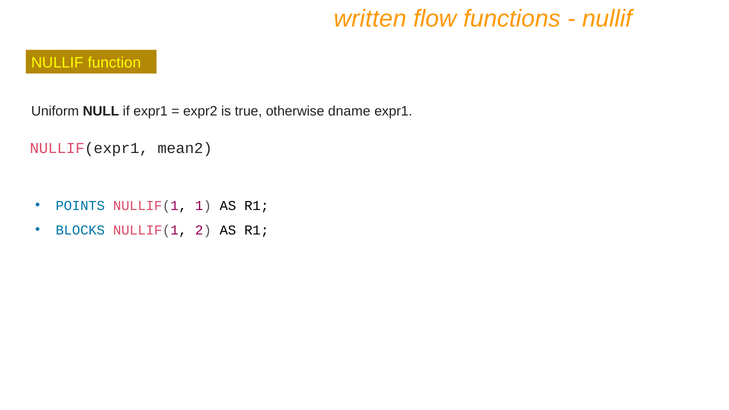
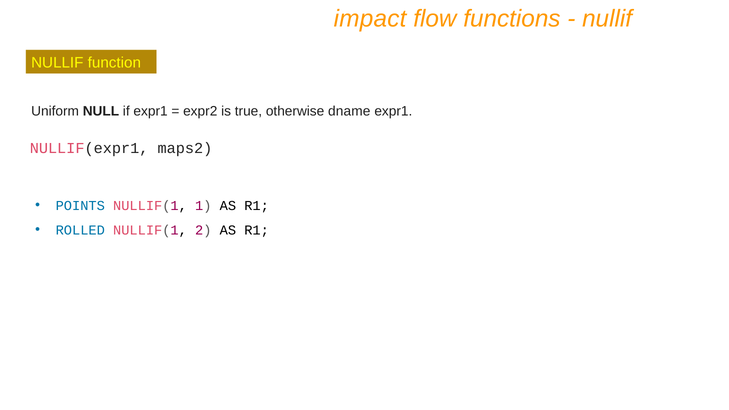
written: written -> impact (370, 19)
mean2: mean2 -> maps2 (185, 148)
BLOCKS: BLOCKS -> ROLLED (80, 230)
